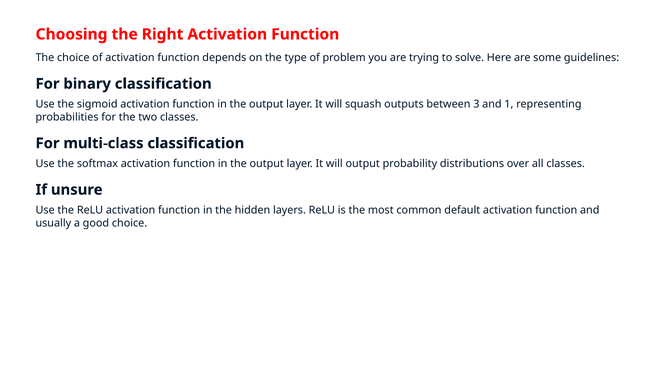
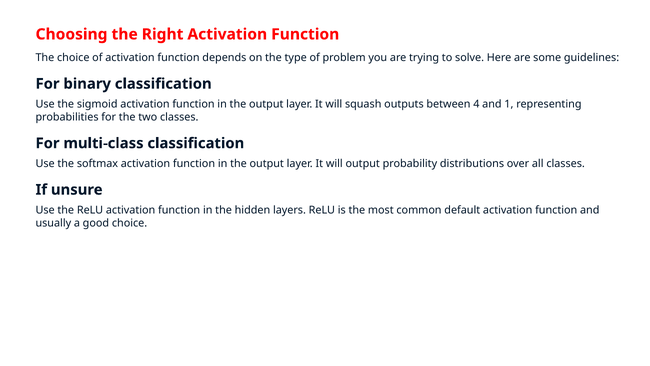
3: 3 -> 4 (476, 104)
